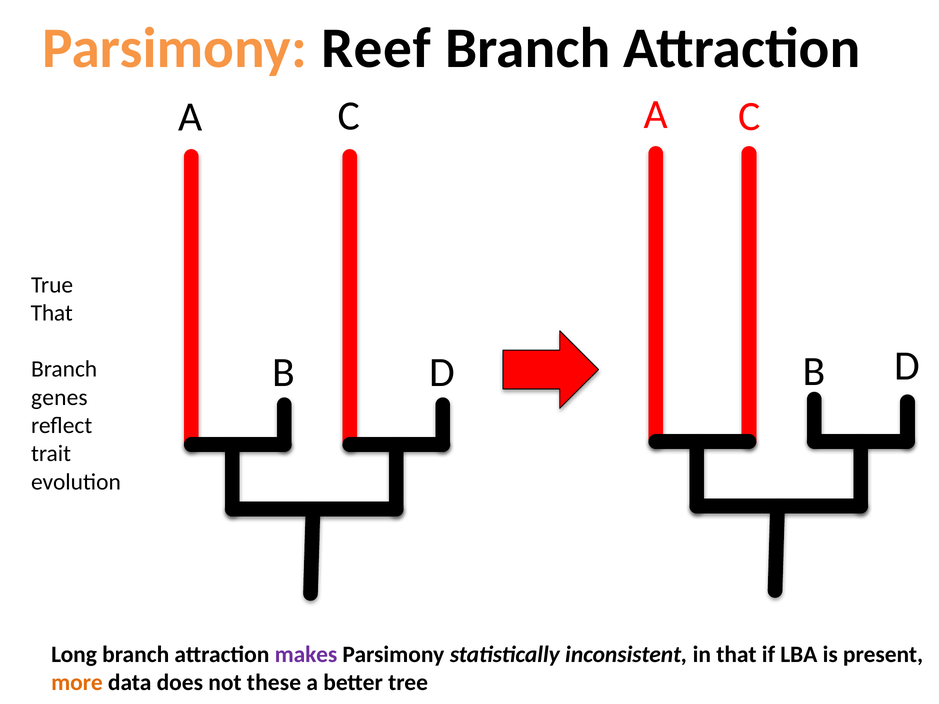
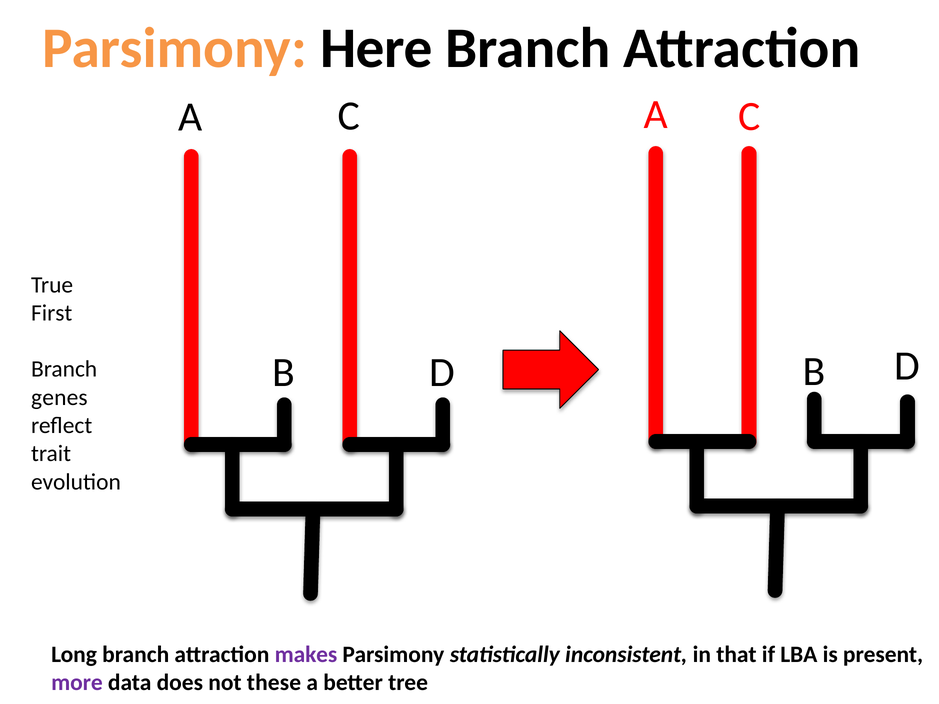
Reef: Reef -> Here (376, 48)
That: That -> First (52, 313)
more colour: orange -> purple (77, 683)
